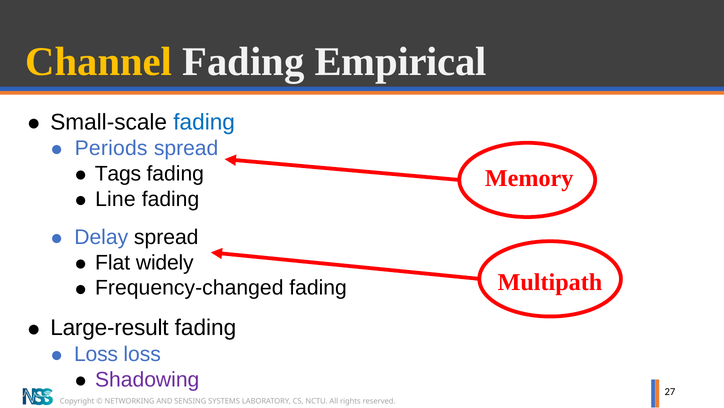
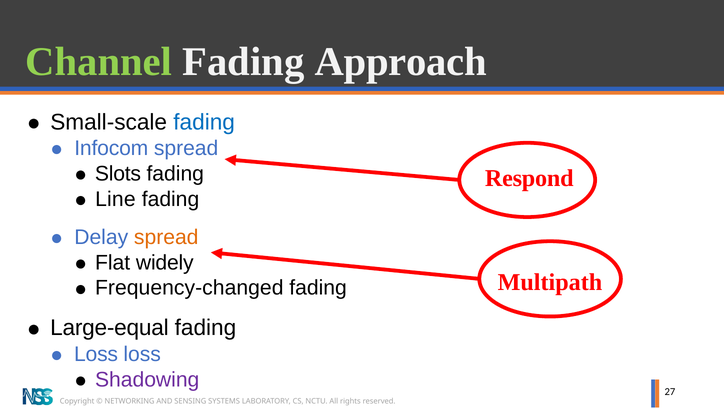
Channel colour: yellow -> light green (99, 62)
Empirical: Empirical -> Approach (401, 62)
Periods: Periods -> Infocom (111, 148)
Tags: Tags -> Slots (118, 173)
Memory: Memory -> Respond (529, 178)
spread colour: black -> orange (166, 237)
Large-result: Large-result -> Large-equal (109, 327)
